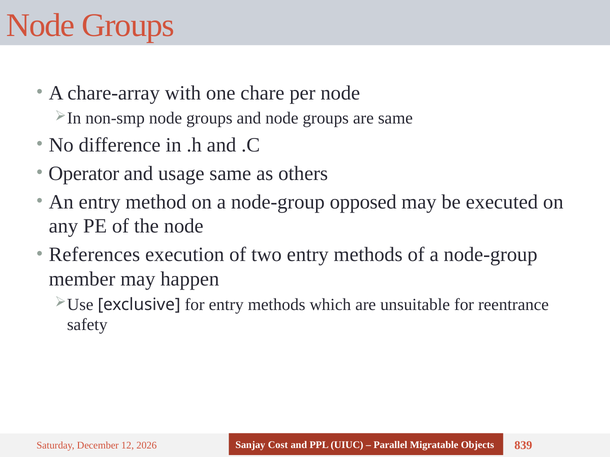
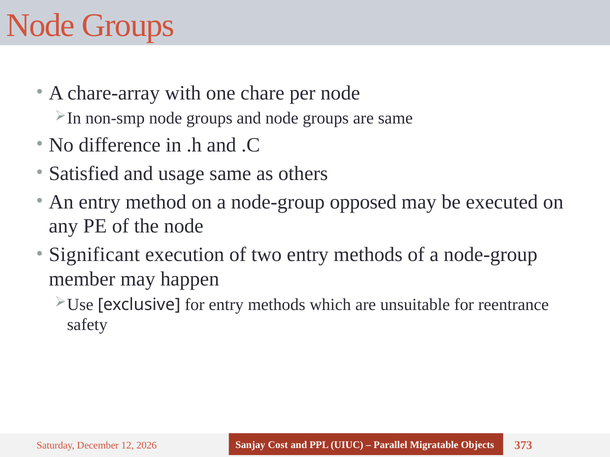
Operator: Operator -> Satisfied (84, 174)
References: References -> Significant (94, 255)
839: 839 -> 373 (523, 446)
